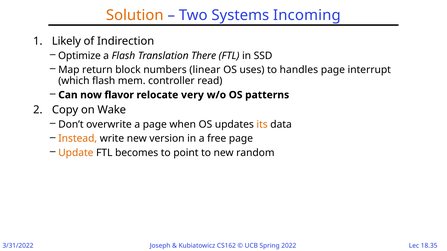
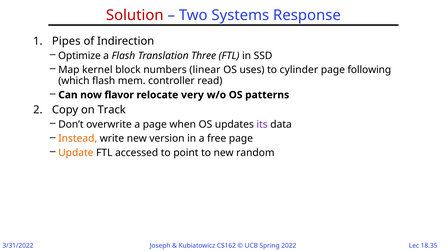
Solution colour: orange -> red (135, 15)
Incoming: Incoming -> Response (307, 15)
Likely: Likely -> Pipes (66, 41)
There: There -> Three (204, 56)
return: return -> kernel (97, 70)
handles: handles -> cylinder (299, 70)
interrupt: interrupt -> following (369, 70)
Wake: Wake -> Track (112, 110)
its colour: orange -> purple (262, 125)
becomes: becomes -> accessed (137, 153)
